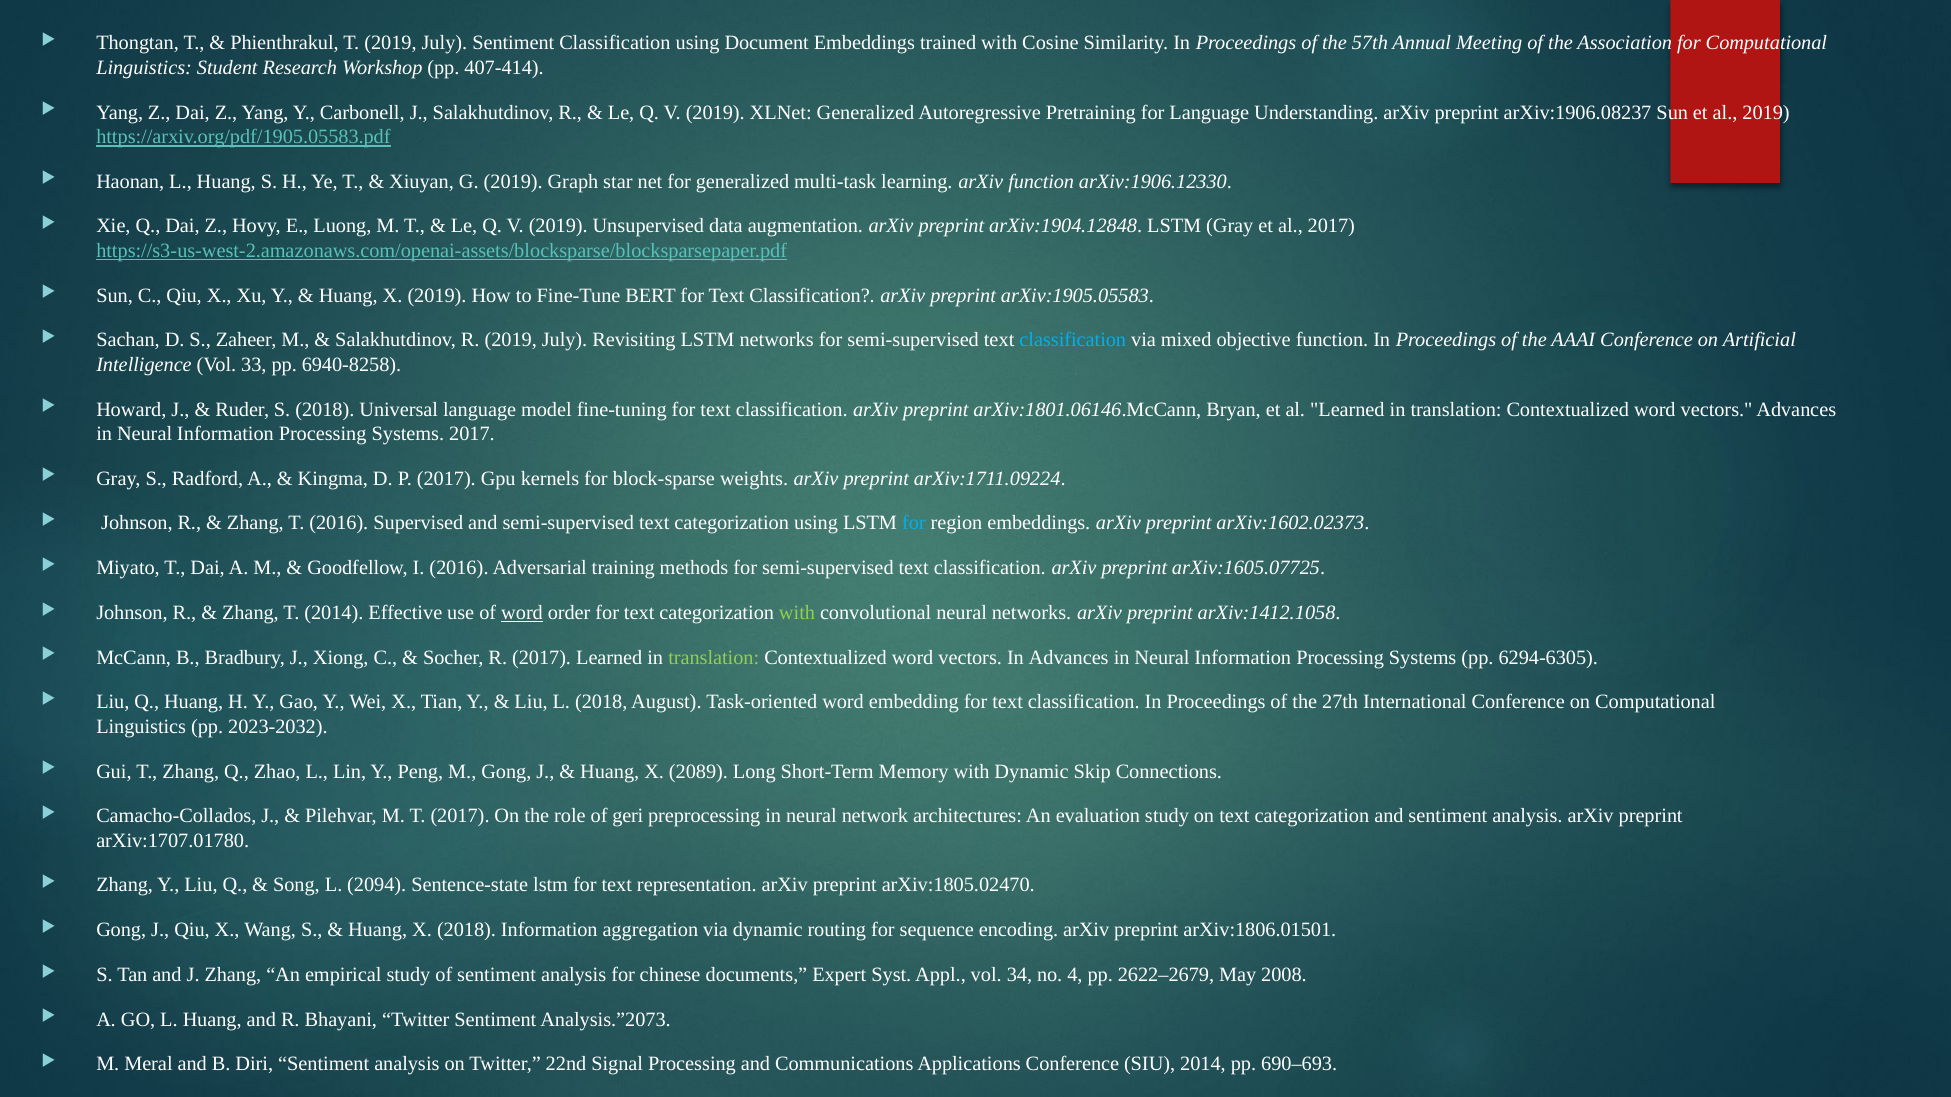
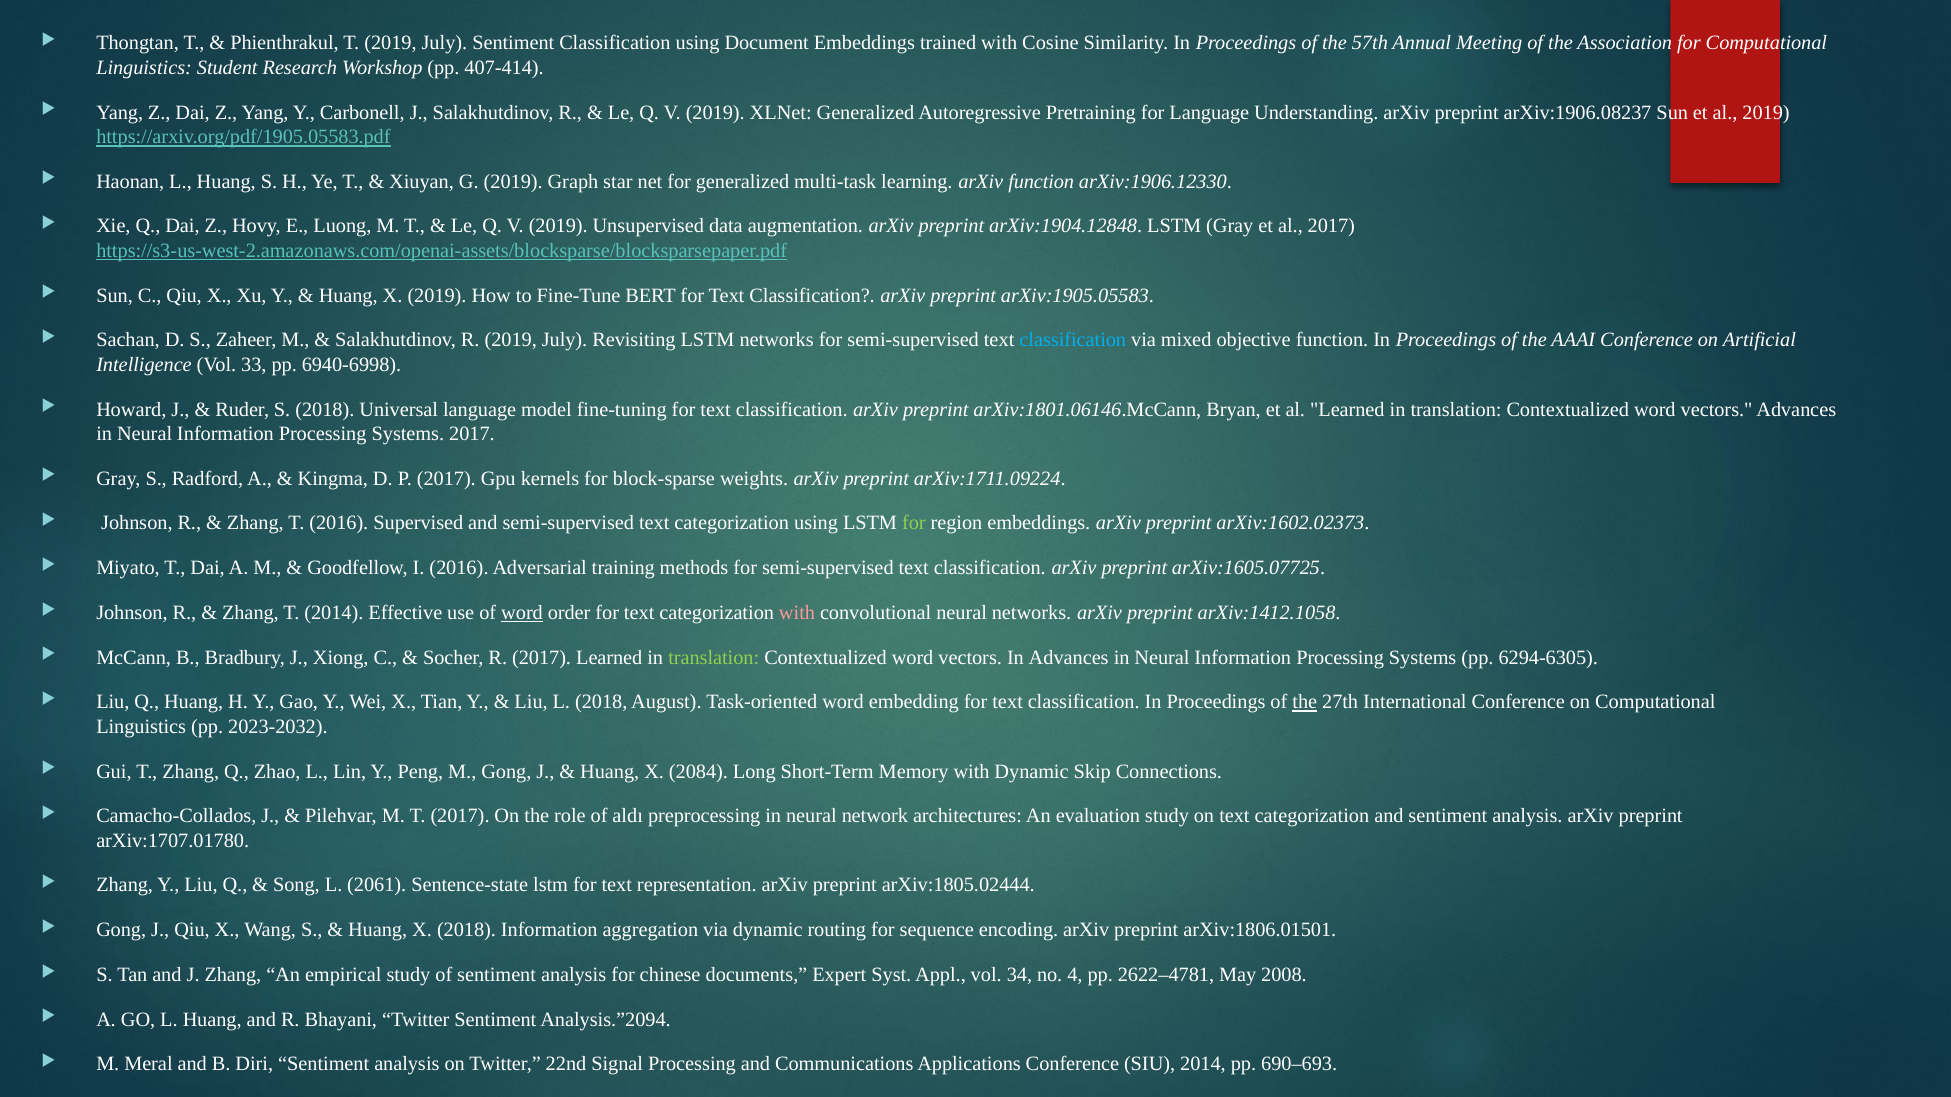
6940-8258: 6940-8258 -> 6940-6998 (352, 365)
for colour: light blue -> light green (914, 523)
with colour: light green -> pink (797, 613)
the underline: none -> present (1305, 702)
2089: 2089 -> 2084 (698, 772)
geri: geri -> aldı (628, 816)
2094: 2094 -> 2061 (377, 886)
arXiv:1805.02470: arXiv:1805.02470 -> arXiv:1805.02444 (958, 886)
2622–2679: 2622–2679 -> 2622–4781 (1166, 975)
Analysis.”2073: Analysis.”2073 -> Analysis.”2094 (606, 1020)
